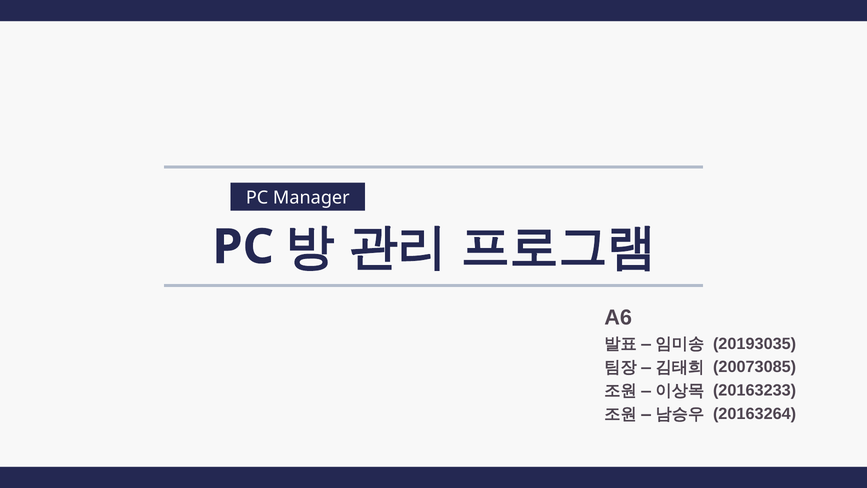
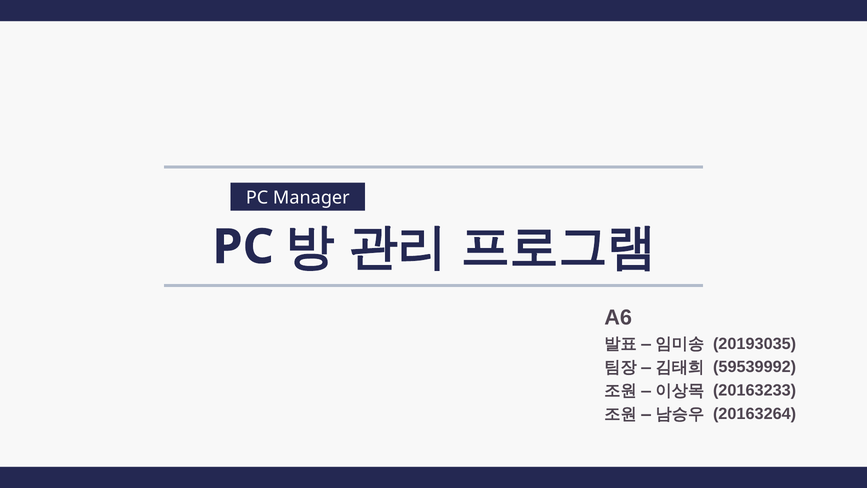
20073085: 20073085 -> 59539992 (755, 367)
